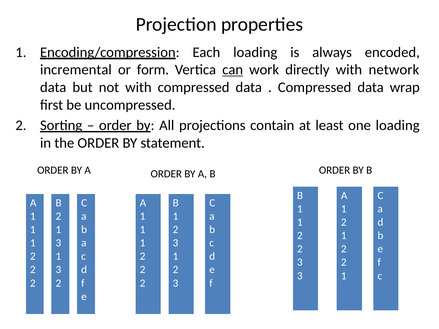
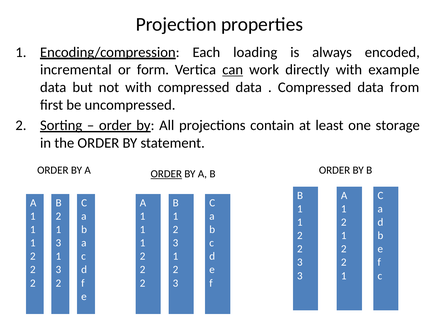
network: network -> example (394, 70)
wrap: wrap -> from (405, 87)
one loading: loading -> storage (398, 125)
ORDER underline: none -> present (166, 174)
